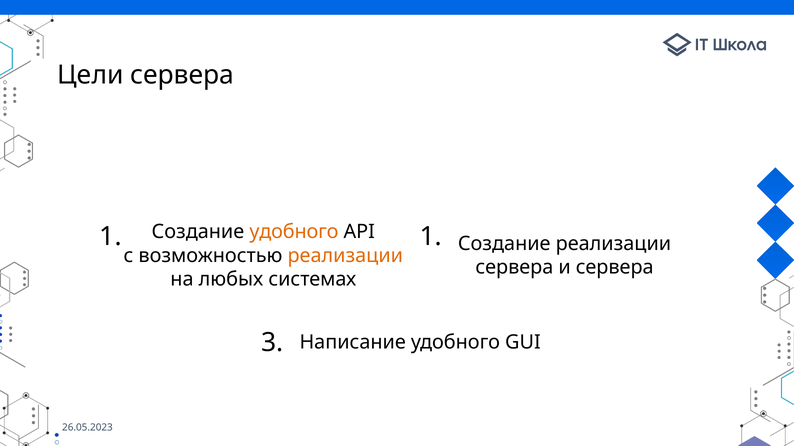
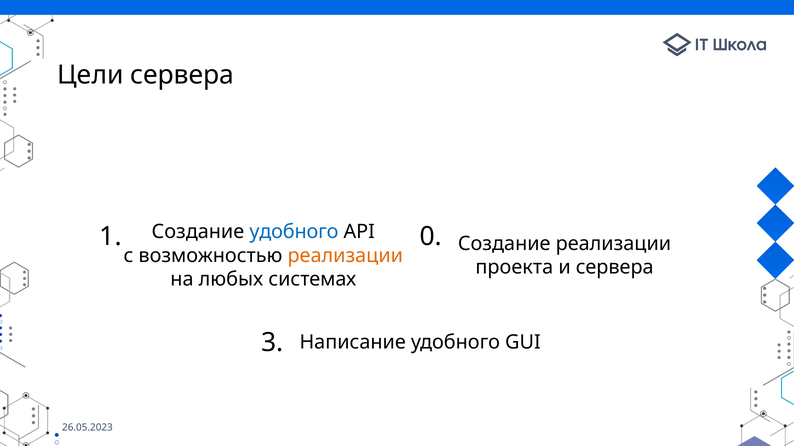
удобного colour: orange -> blue (294, 232)
1 1: 1 -> 0 (431, 237)
сервера: сервера -> проекта (514, 268)
